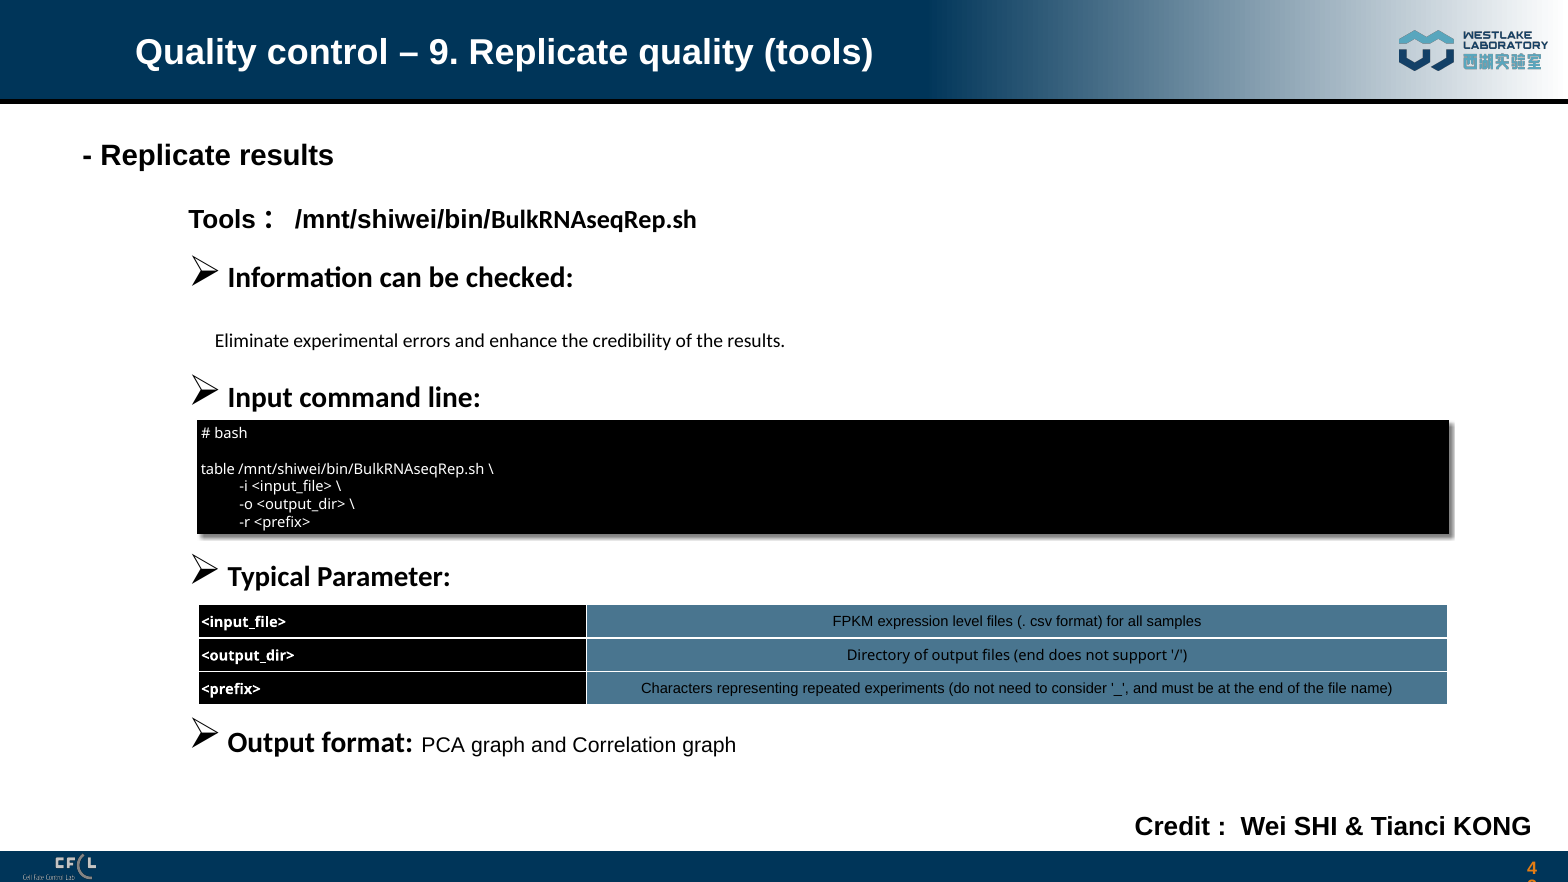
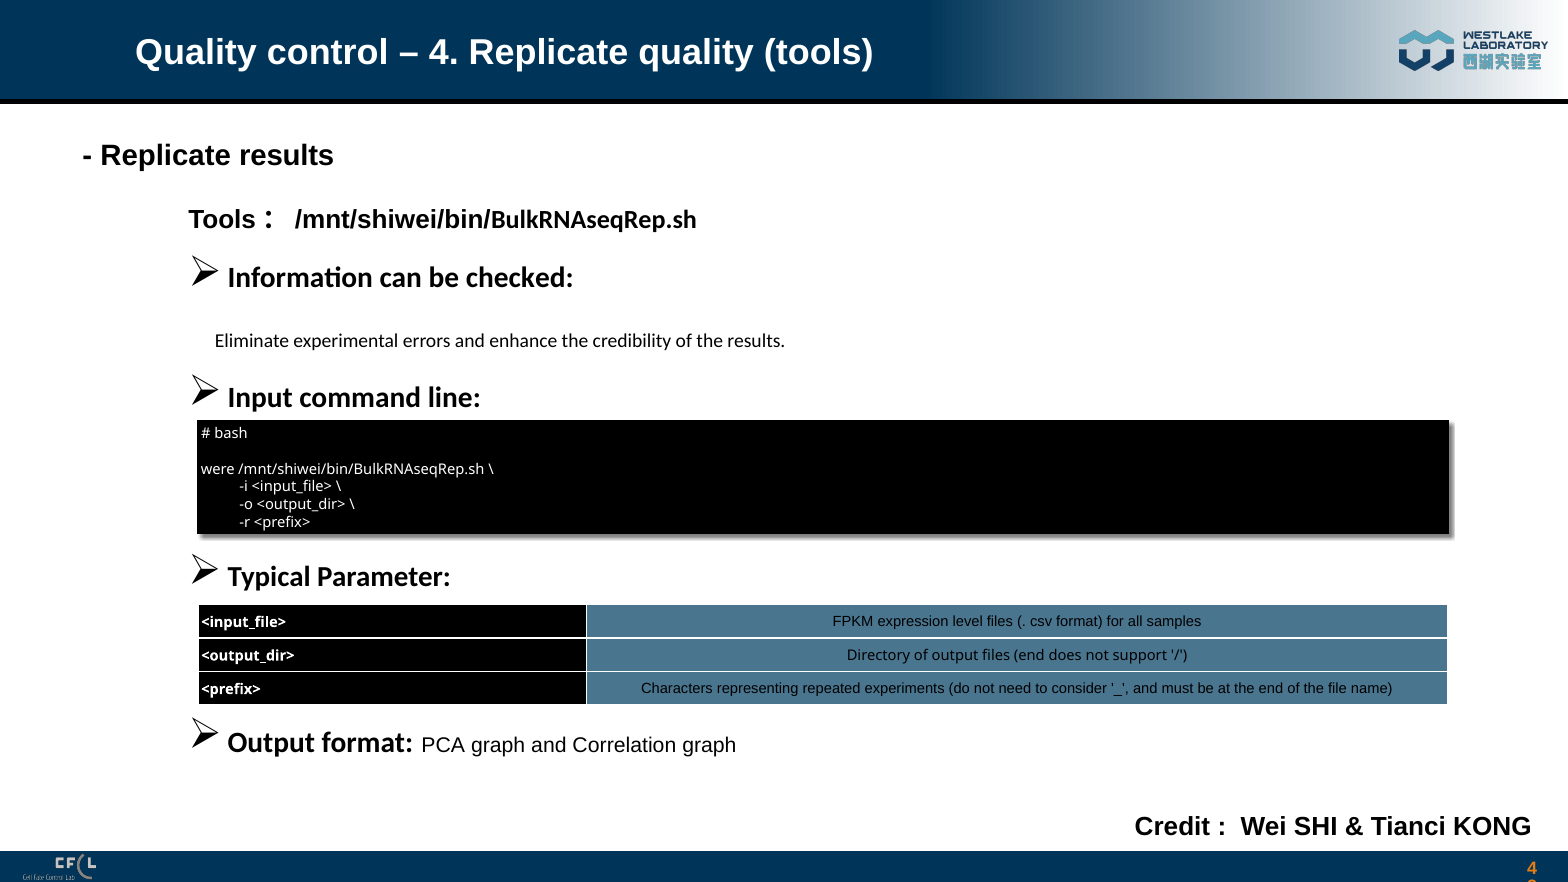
9: 9 -> 4 (444, 53)
table: table -> were (218, 469)
